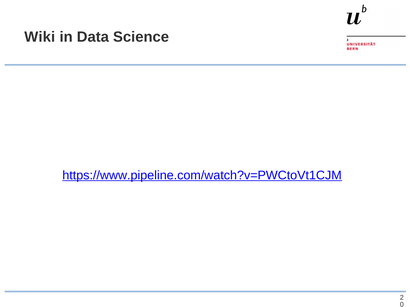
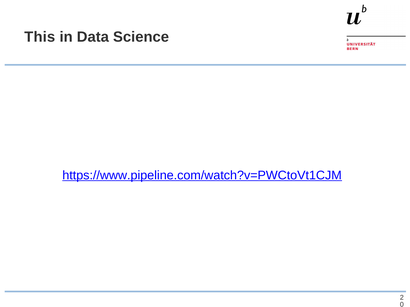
Wiki: Wiki -> This (40, 37)
